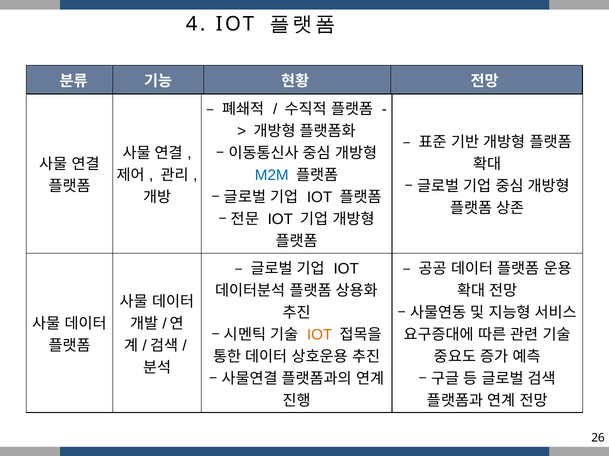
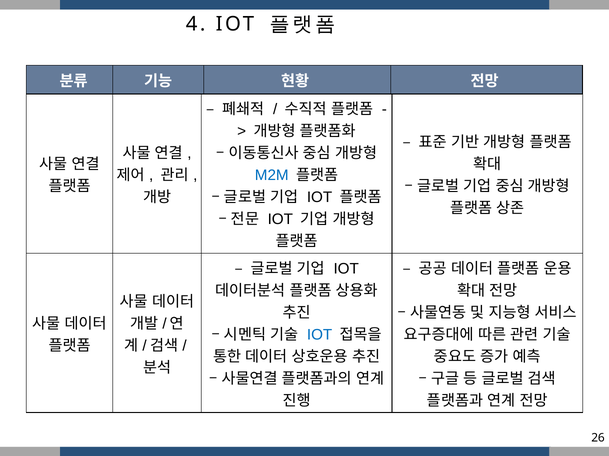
IOT colour: orange -> blue (320, 335)
